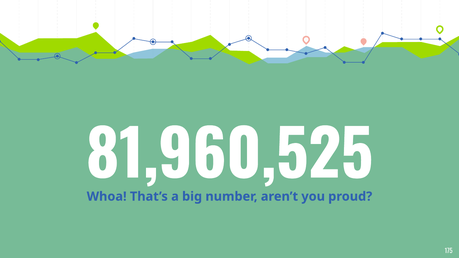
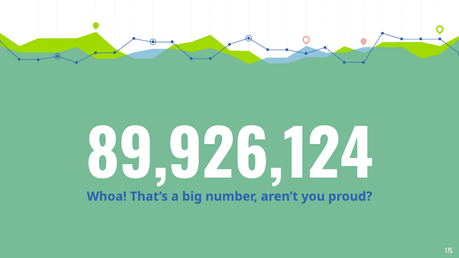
81,960,525: 81,960,525 -> 89,926,124 (230, 157)
